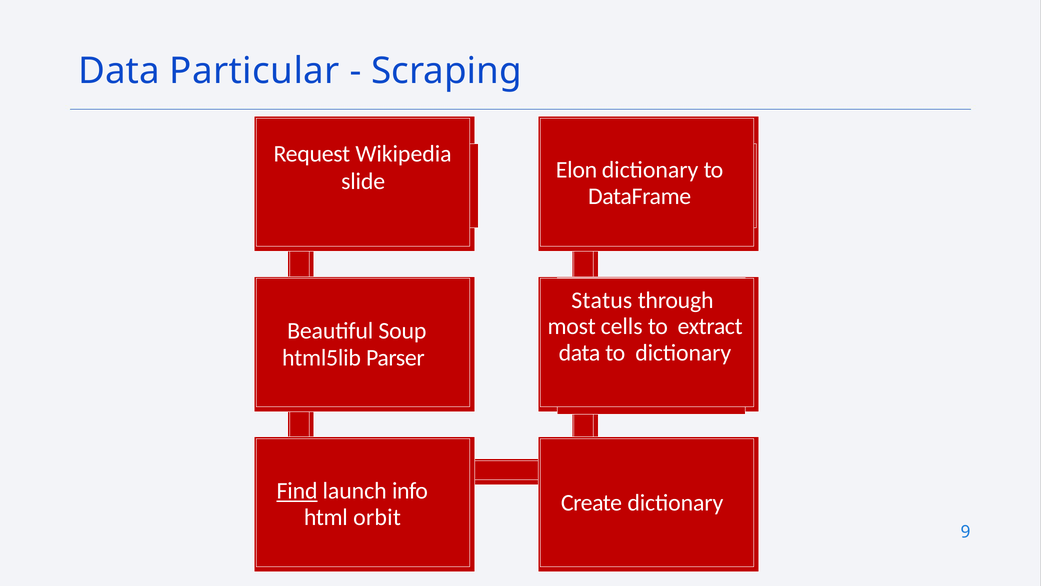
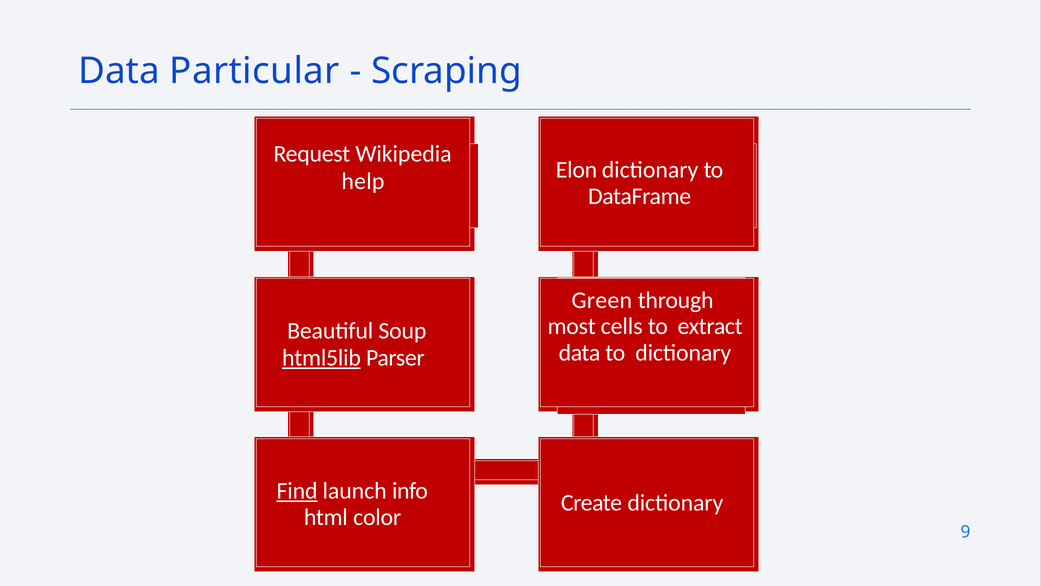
slide: slide -> help (363, 181)
Status: Status -> Green (602, 300)
html5lib underline: none -> present (321, 358)
orbit: orbit -> color (377, 517)
